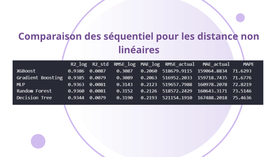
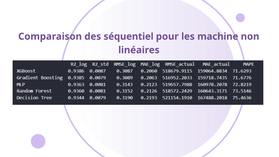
distance: distance -> machine (218, 36)
